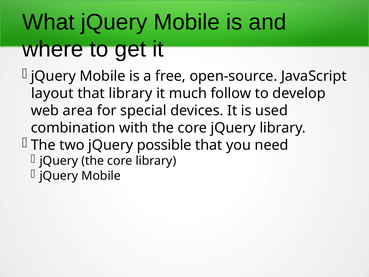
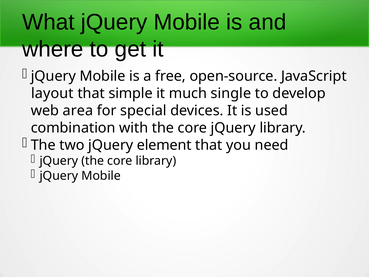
that library: library -> simple (131, 93)
follow: follow -> single (231, 93)
possible: possible -> element (164, 145)
